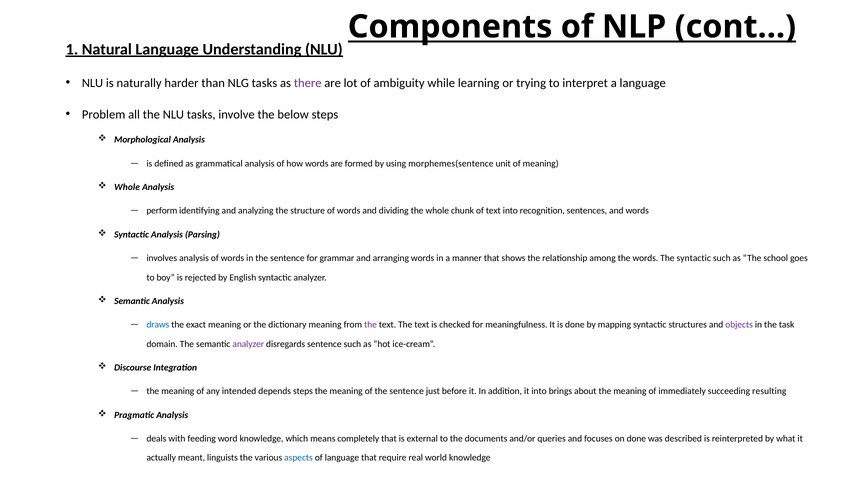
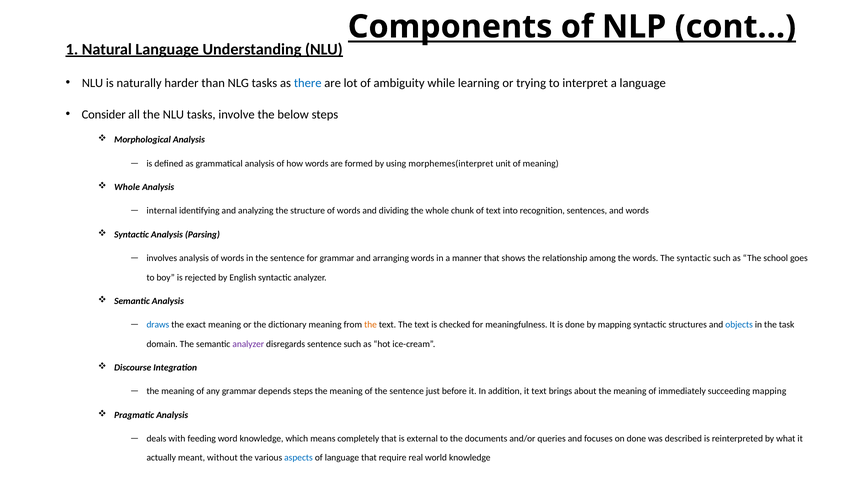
there colour: purple -> blue (308, 83)
Problem: Problem -> Consider (104, 114)
morphemes(sentence: morphemes(sentence -> morphemes(interpret (451, 163)
perform: perform -> internal (162, 211)
the colour: purple -> orange (371, 325)
objects colour: purple -> blue (739, 325)
any intended: intended -> grammar (239, 391)
it into: into -> text (539, 391)
succeeding resulting: resulting -> mapping (769, 391)
linguists: linguists -> without (222, 458)
